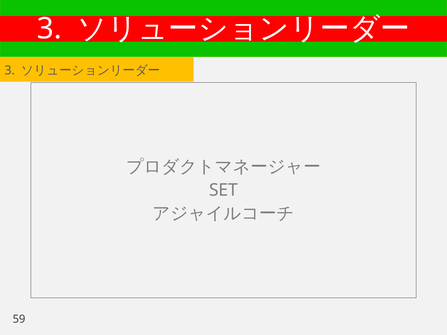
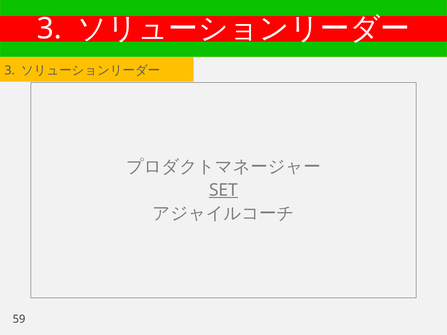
SET underline: none -> present (224, 190)
